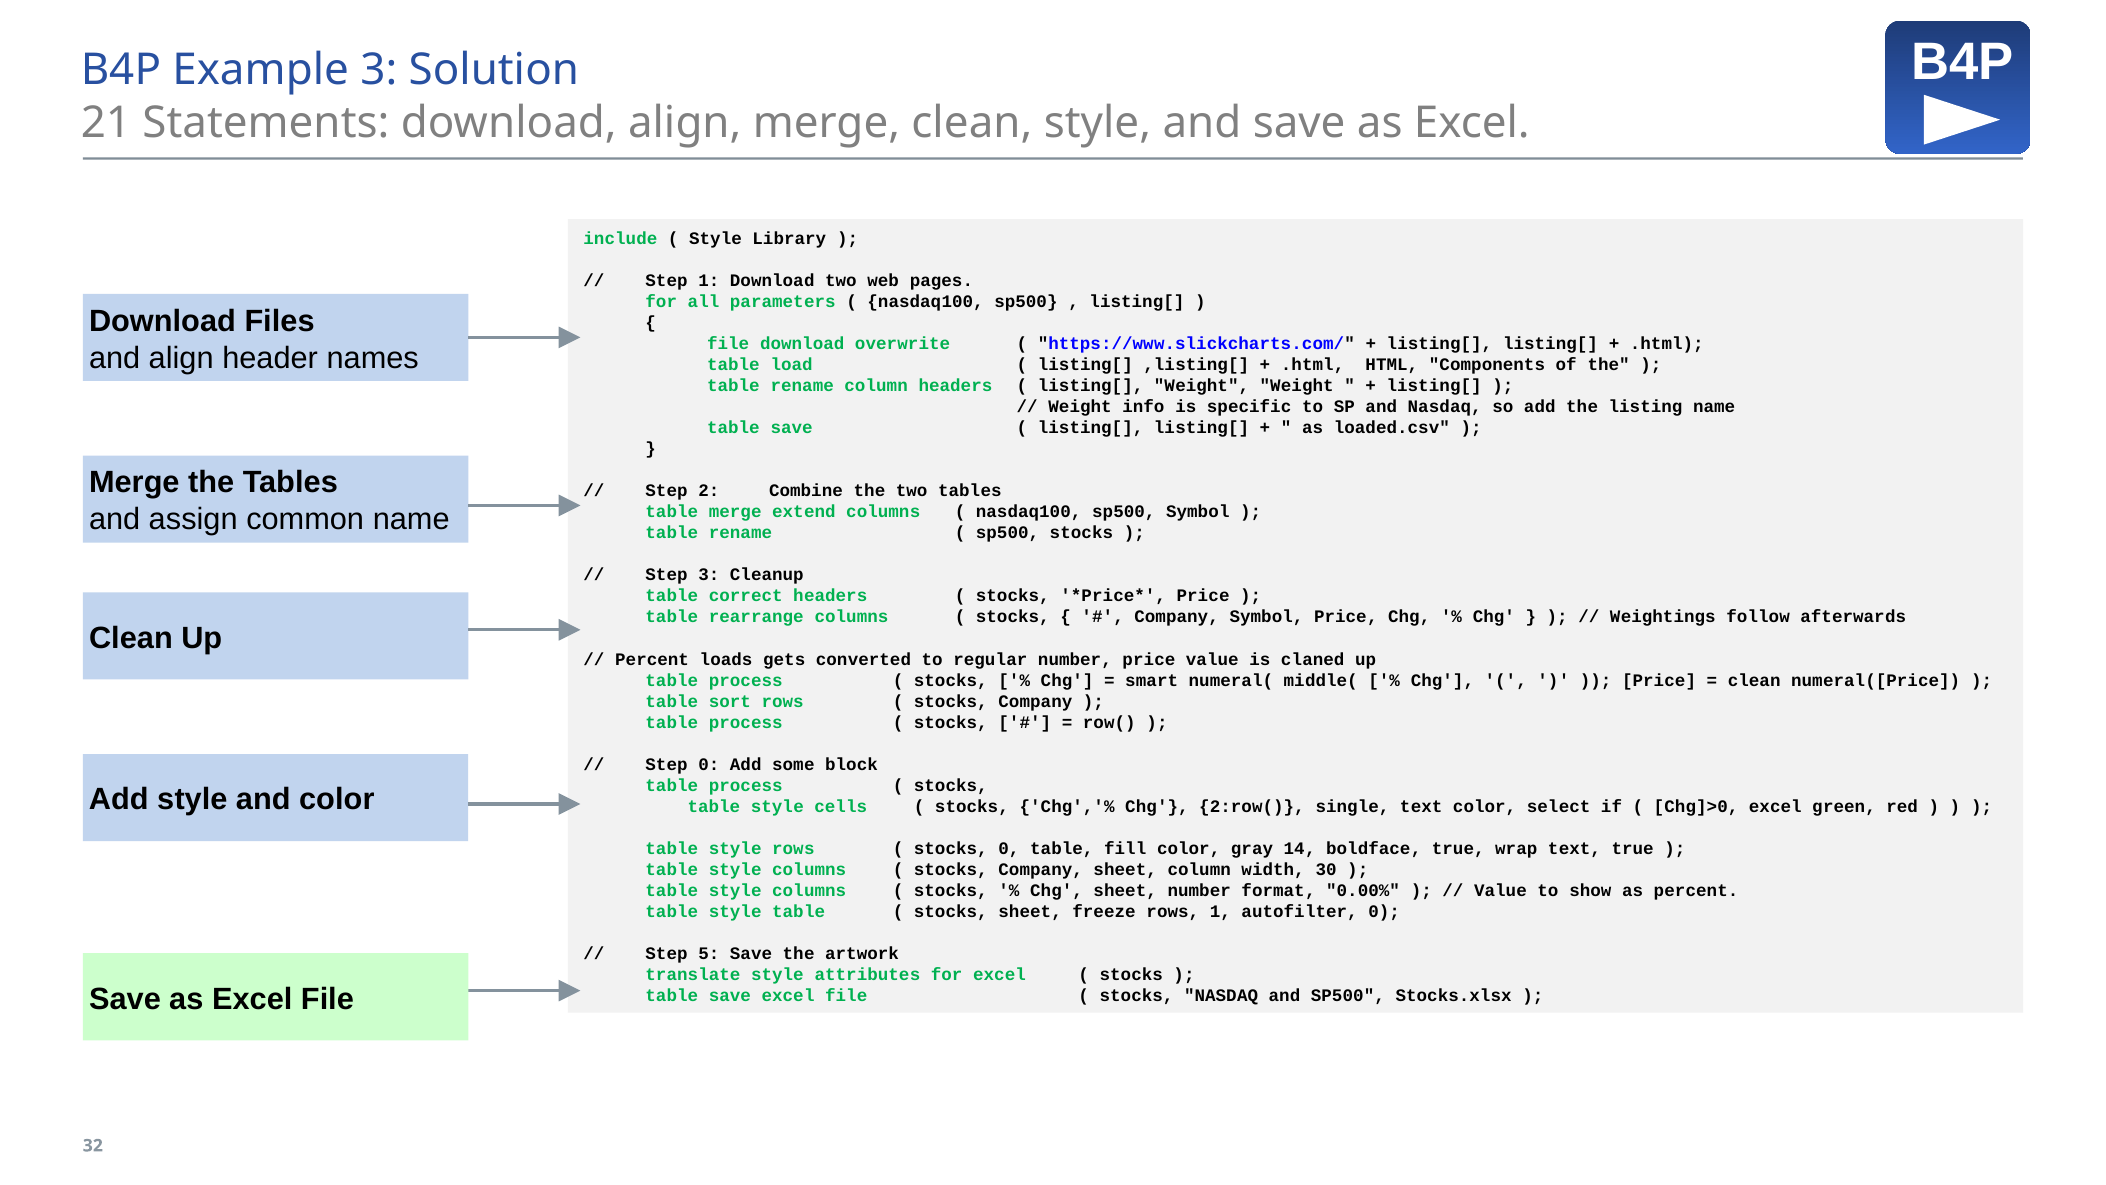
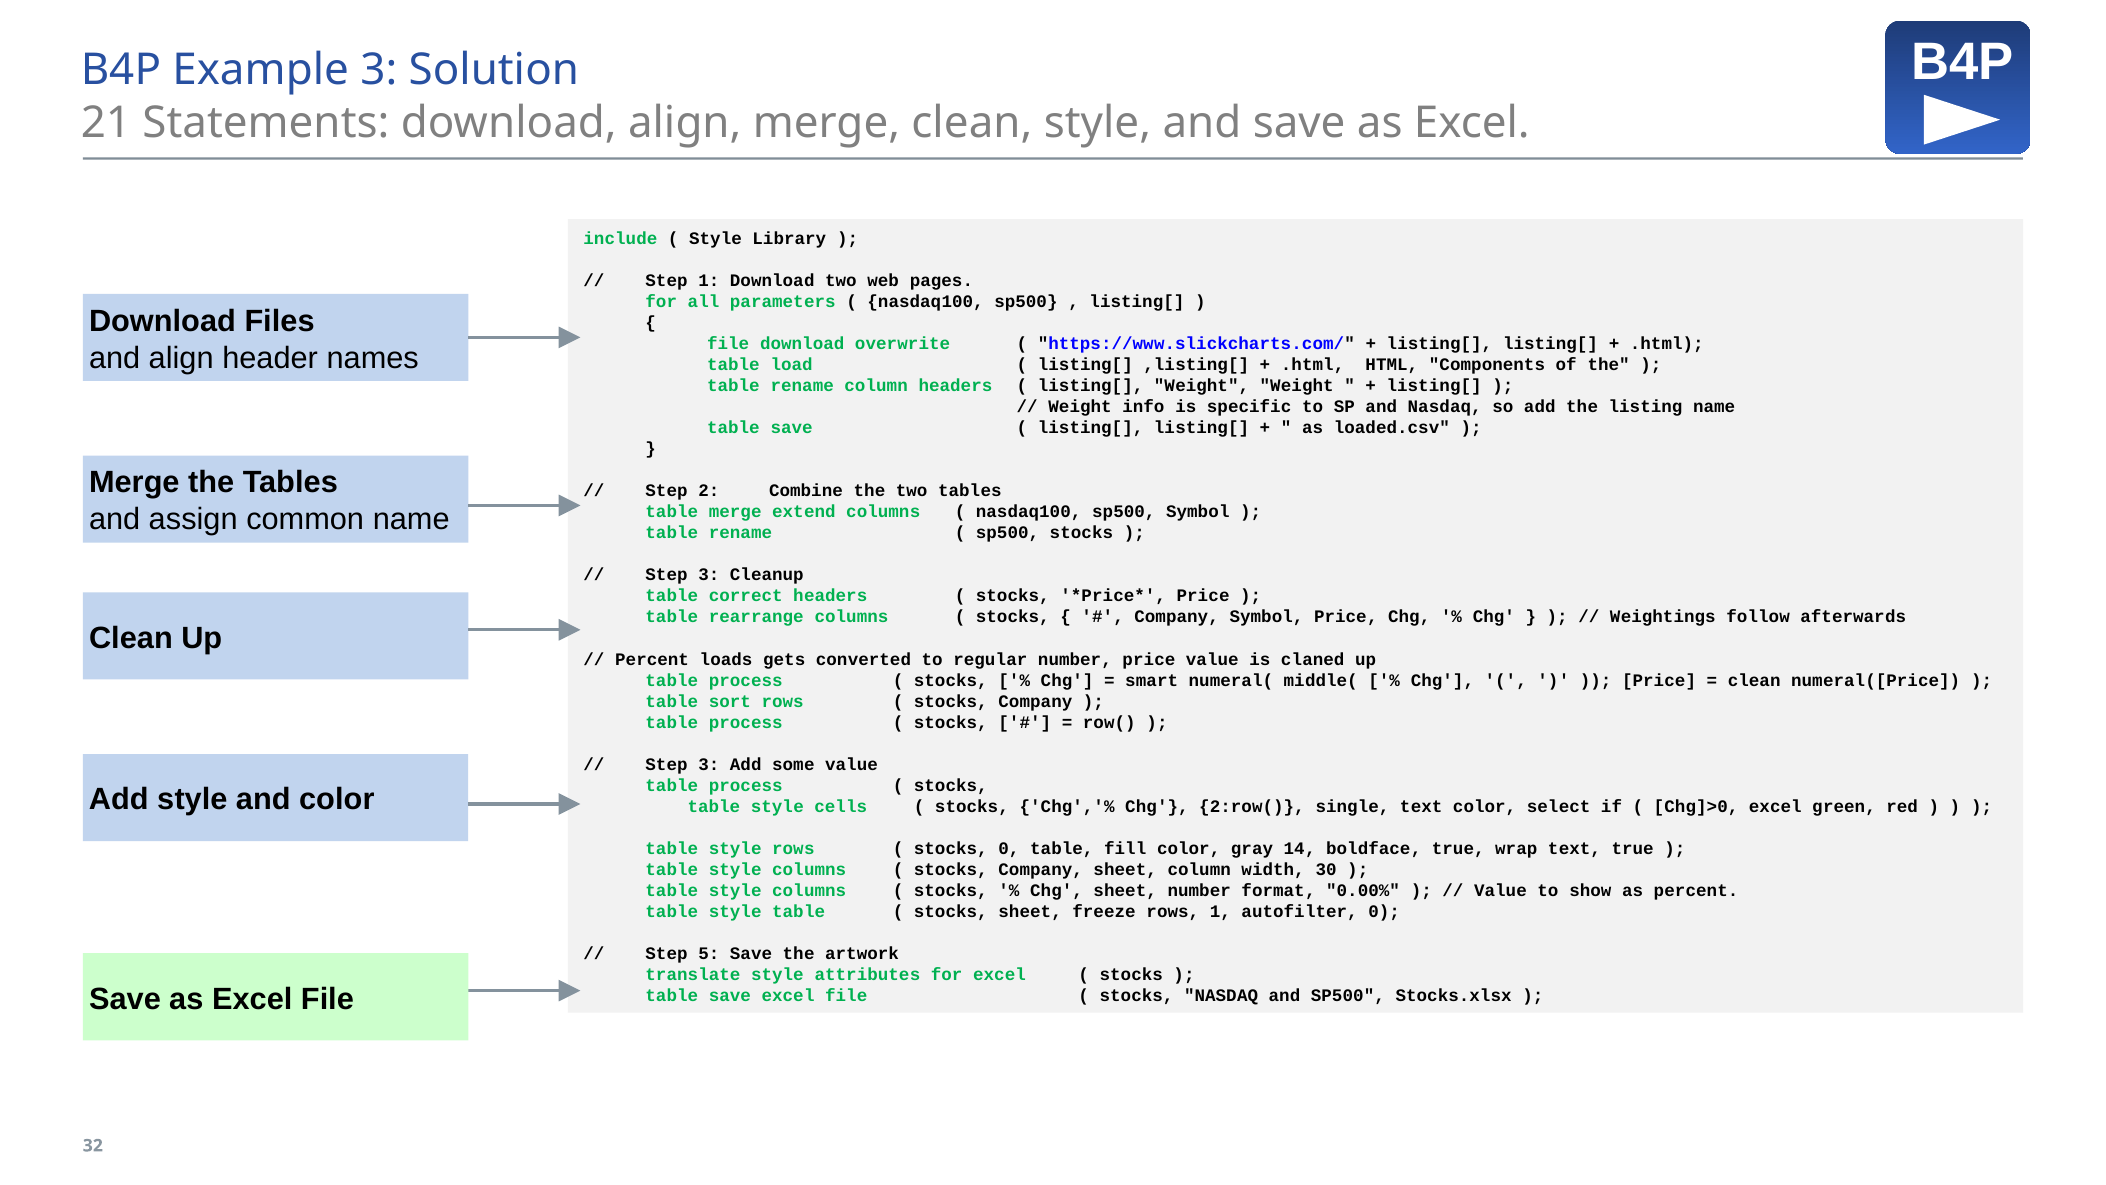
0: 0 -> 3 (709, 764)
some block: block -> value (851, 764)
